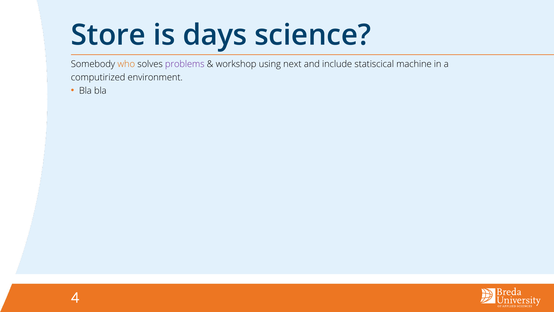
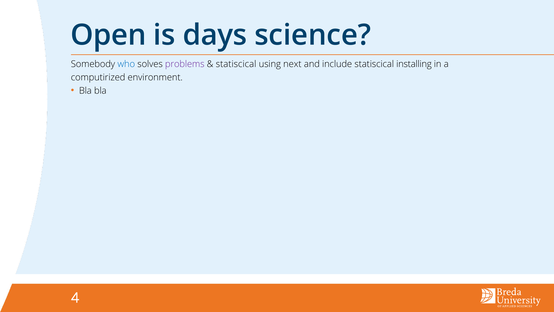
Store: Store -> Open (108, 35)
who colour: orange -> blue (126, 64)
workshop: workshop -> statiscical (236, 64)
machine: machine -> installing (414, 64)
